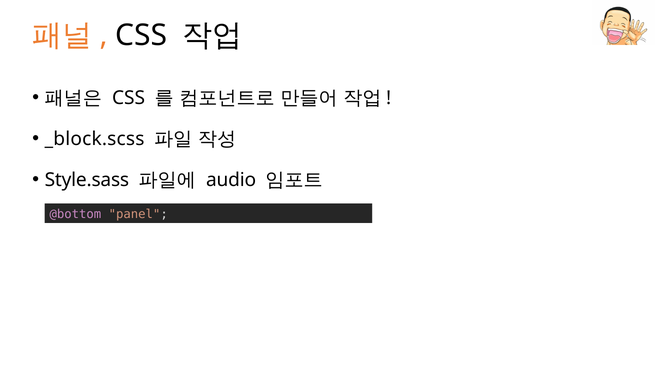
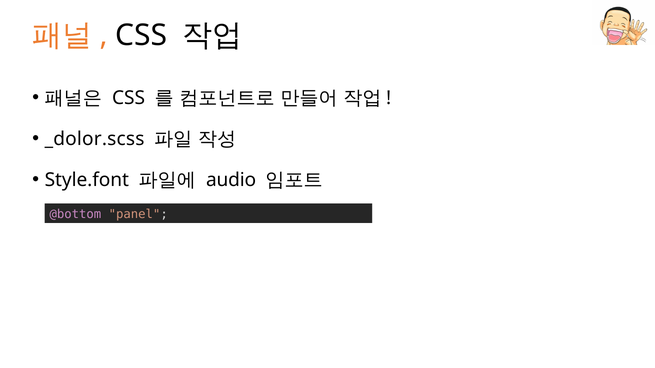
_block.scss: _block.scss -> _dolor.scss (95, 139)
Style.sass: Style.sass -> Style.font (87, 180)
